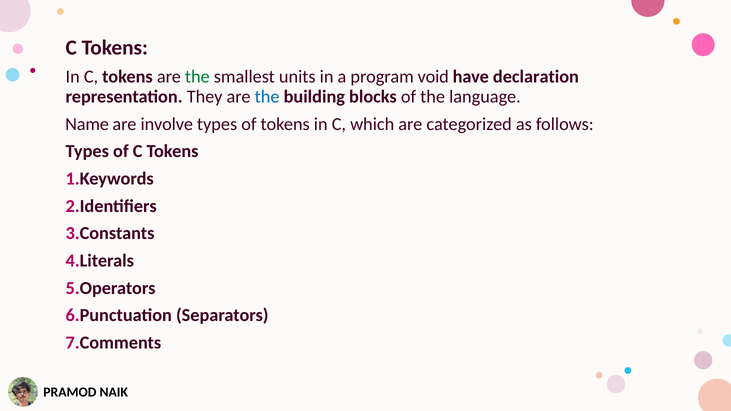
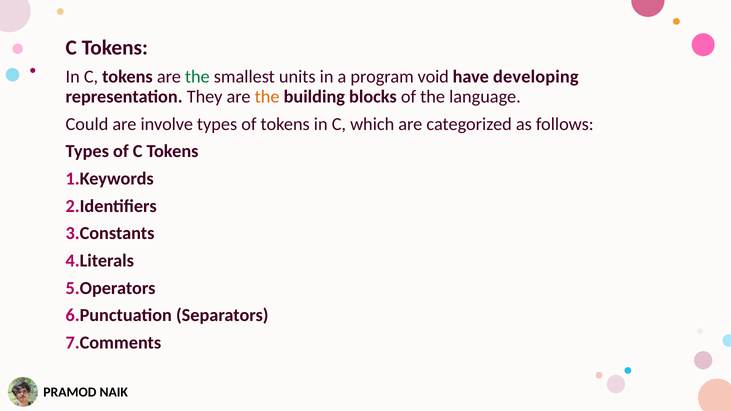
declaration: declaration -> developing (536, 77)
the colour: blue -> orange (267, 97)
Name: Name -> Could (87, 124)
